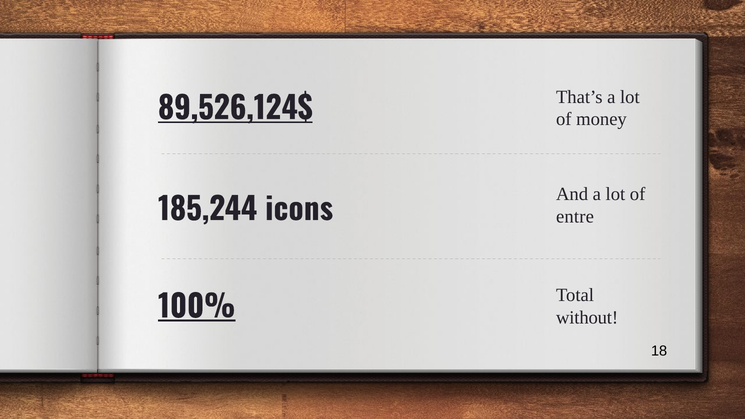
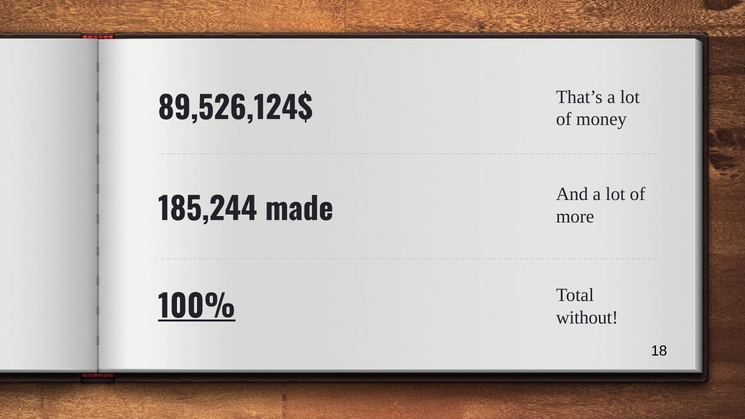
89,526,124$ underline: present -> none (235, 109)
icons: icons -> made (299, 210)
entre: entre -> more (575, 217)
